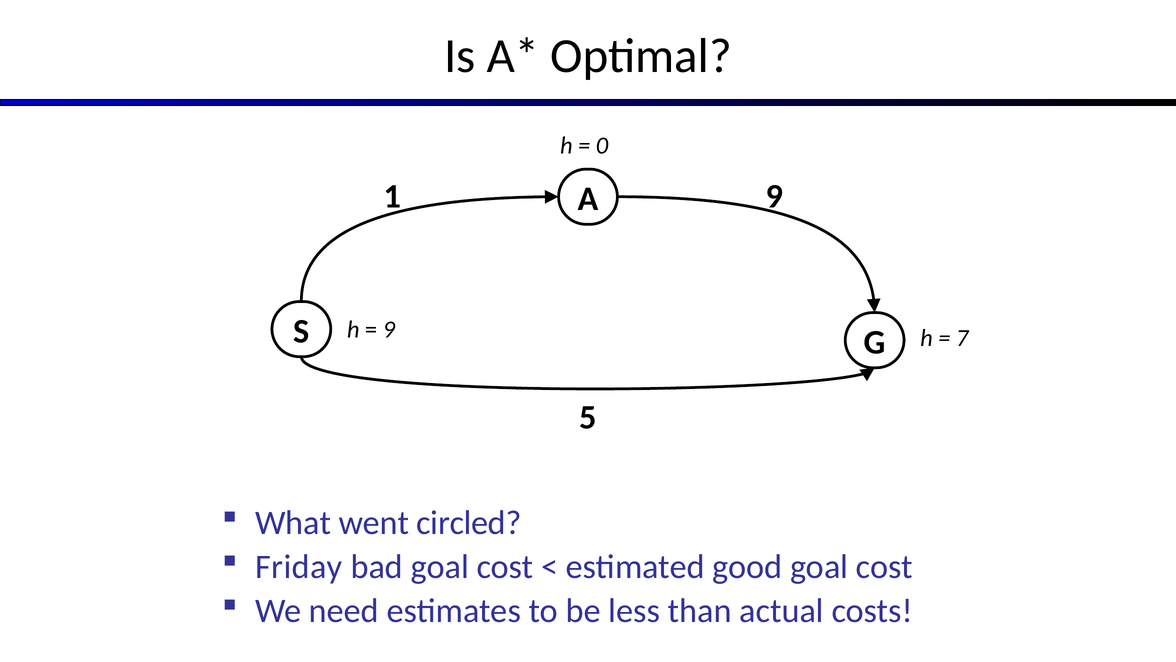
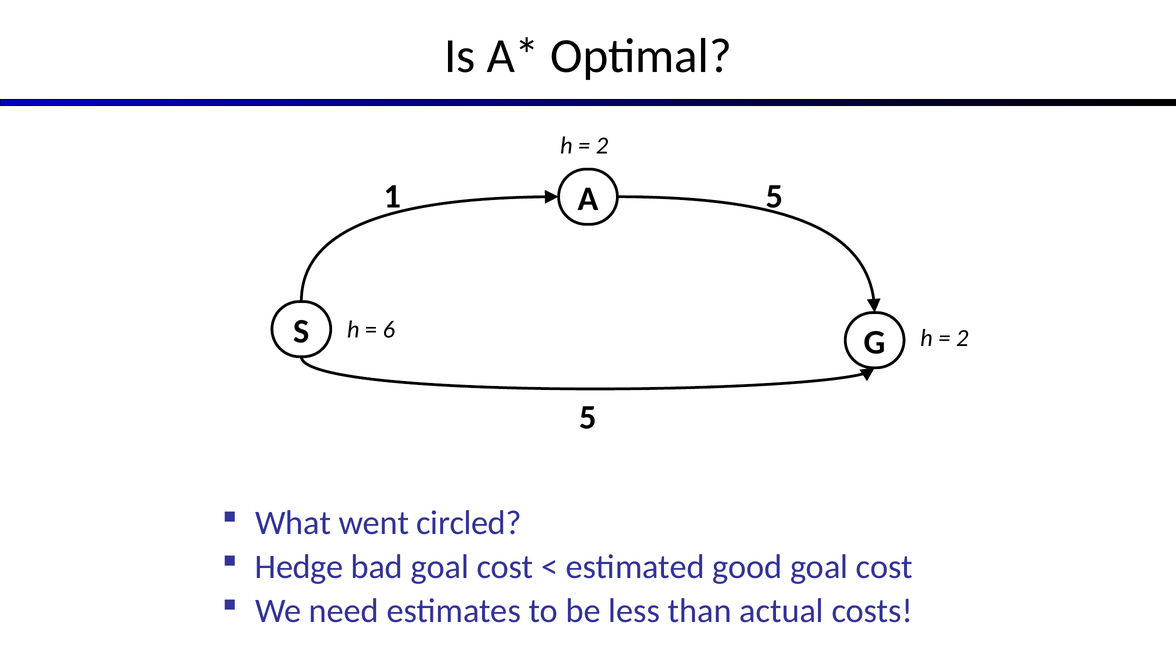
0: 0 -> 2 (602, 146)
1 9: 9 -> 5 (775, 196)
9: 9 -> 6 (389, 330)
7: 7 -> 2 (962, 338)
Friday: Friday -> Hedge (299, 566)
